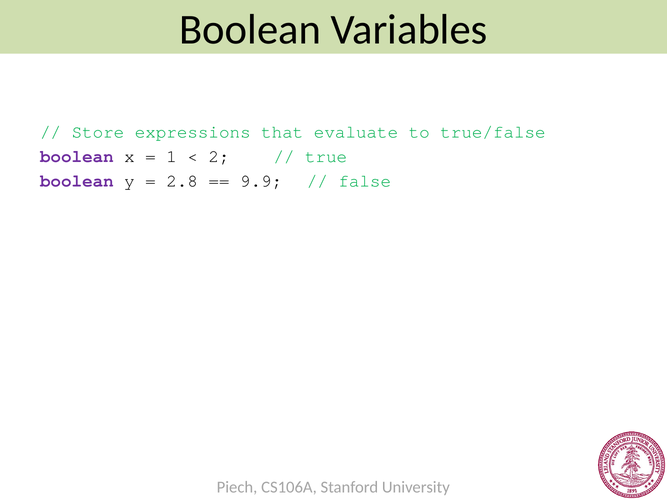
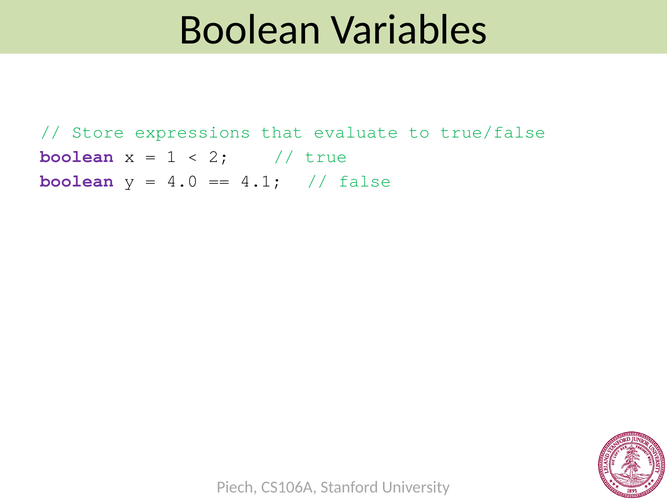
2.8: 2.8 -> 4.0 (182, 181)
9.9: 9.9 -> 4.1 (261, 181)
